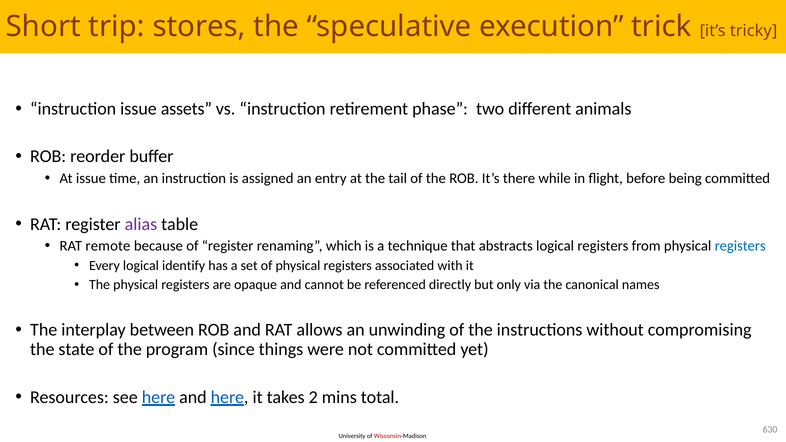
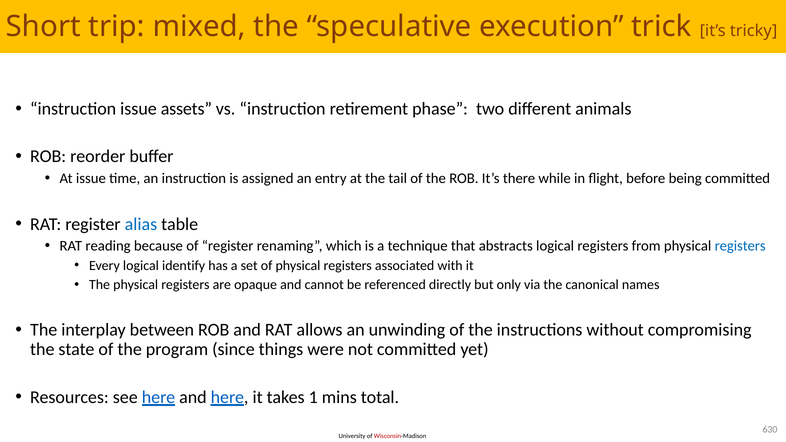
stores: stores -> mixed (199, 26)
alias colour: purple -> blue (141, 224)
remote: remote -> reading (108, 246)
2: 2 -> 1 (313, 397)
